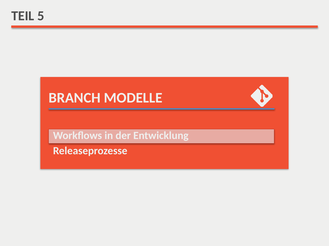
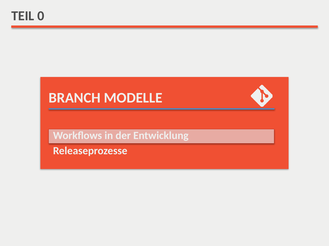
5: 5 -> 0 (41, 16)
